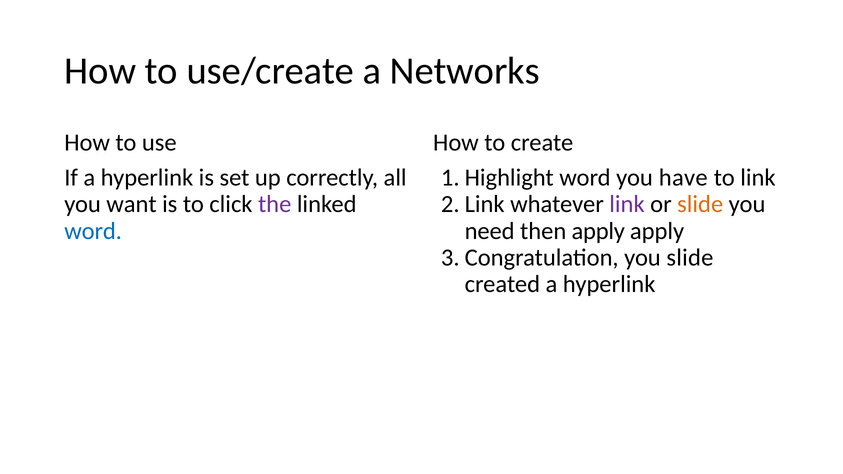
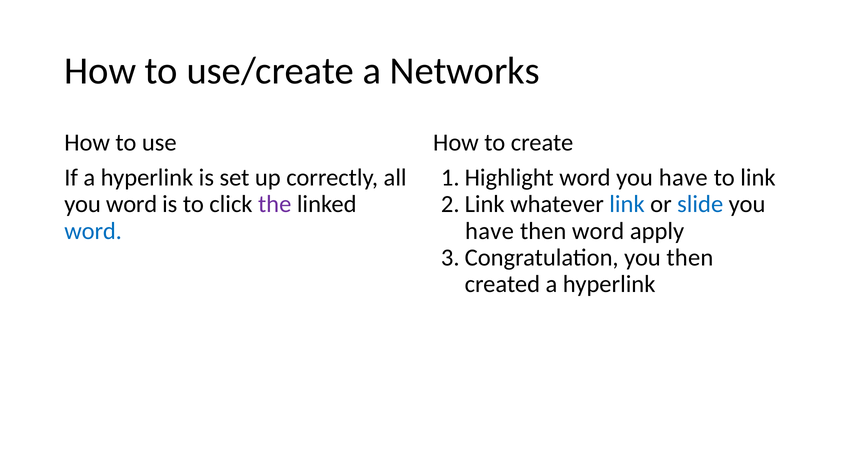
you want: want -> word (132, 204)
link colour: purple -> blue (627, 204)
slide colour: orange -> blue (700, 204)
need: need -> have (489, 231)
then apply: apply -> word (598, 231)
you slide: slide -> then (690, 258)
